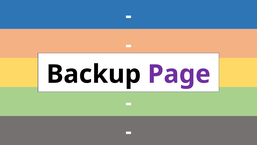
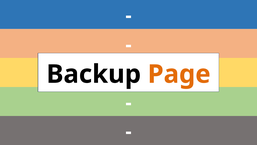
Page colour: purple -> orange (179, 74)
